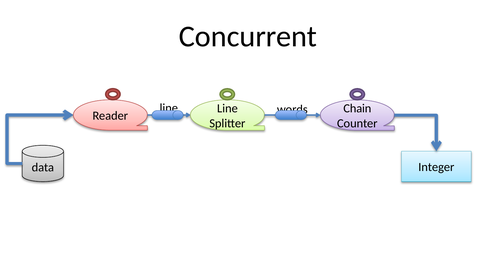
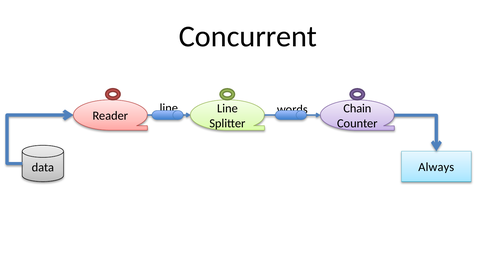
Integer: Integer -> Always (436, 167)
